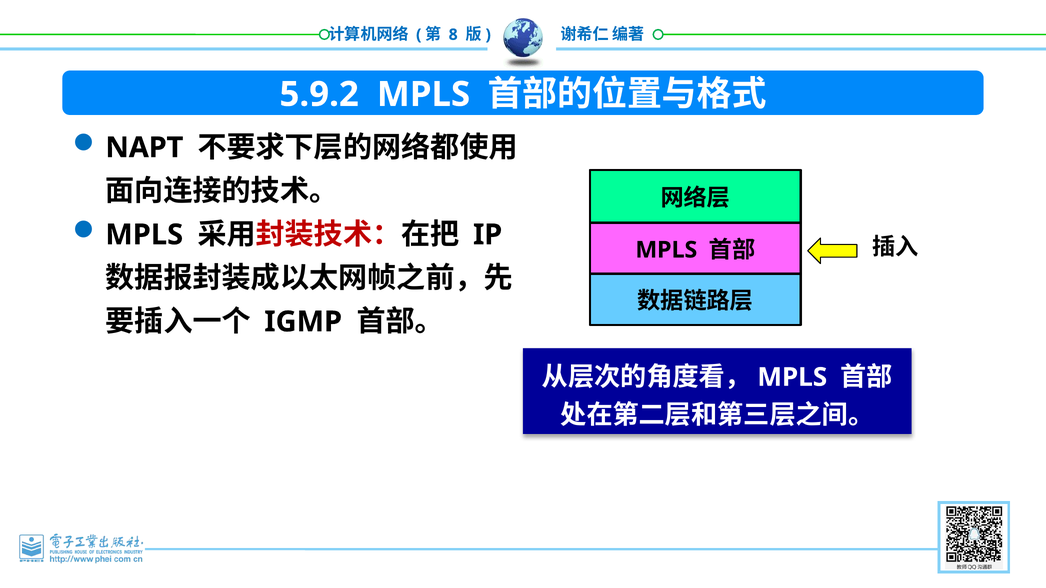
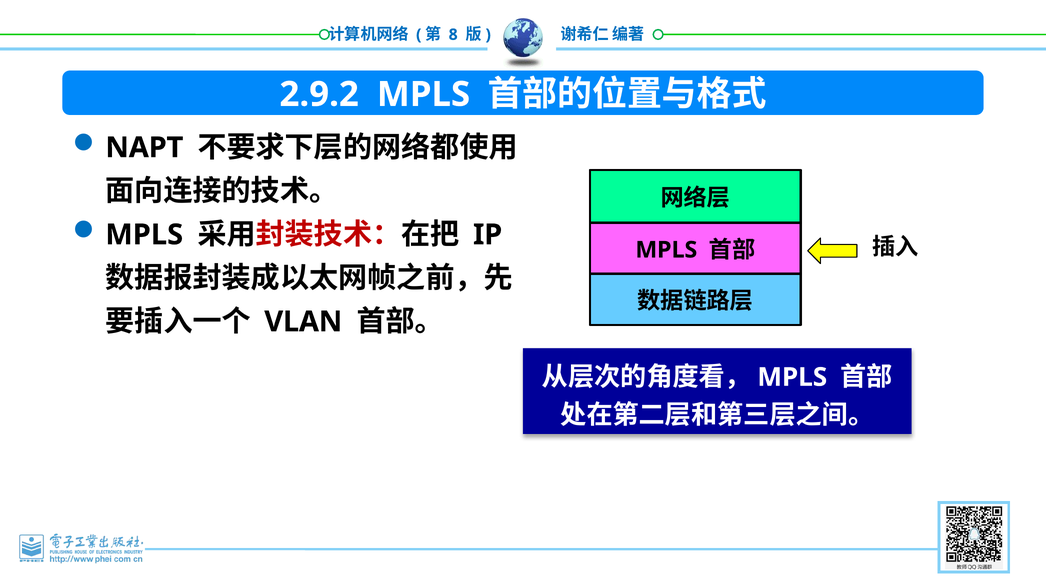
5.9.2: 5.9.2 -> 2.9.2 (319, 94)
IGMP: IGMP -> VLAN (303, 322)
